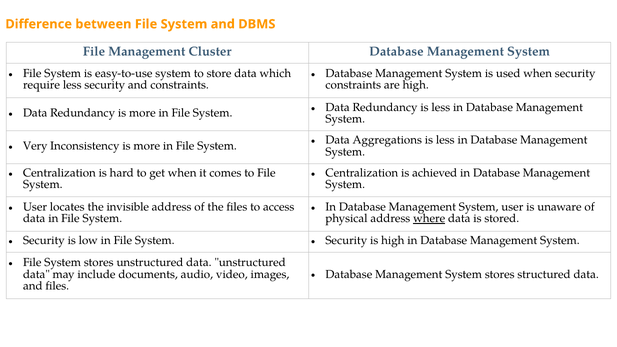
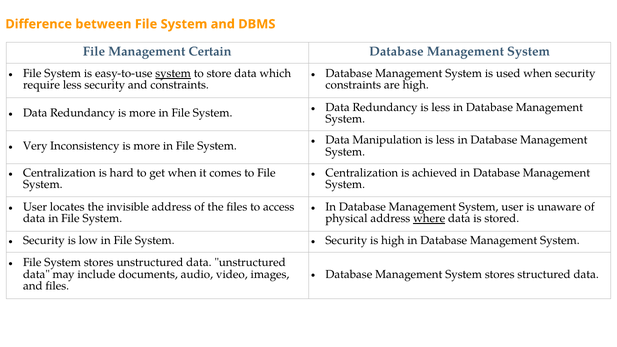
Cluster: Cluster -> Certain (210, 51)
system underline: none -> present (173, 73)
Aggregations: Aggregations -> Manipulation (387, 140)
